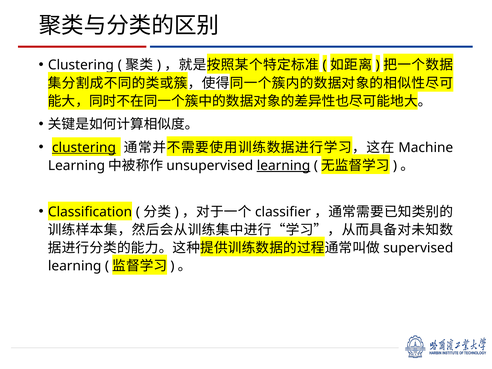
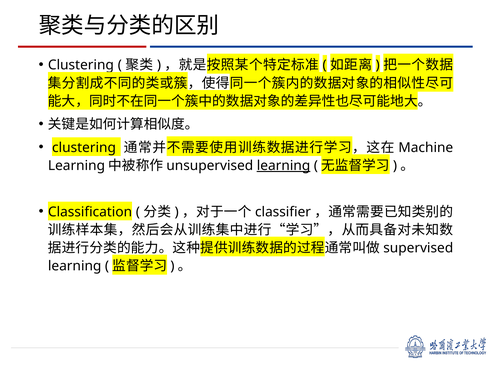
clustering underline: present -> none (84, 148)
